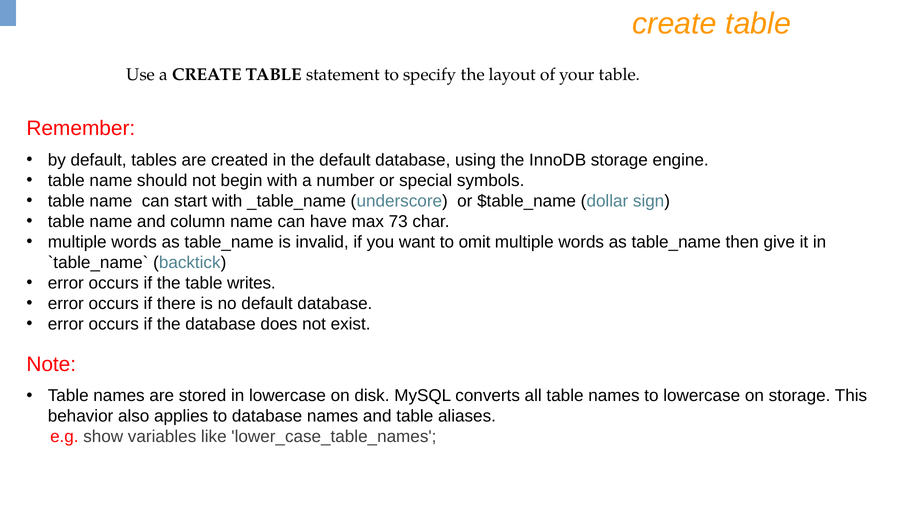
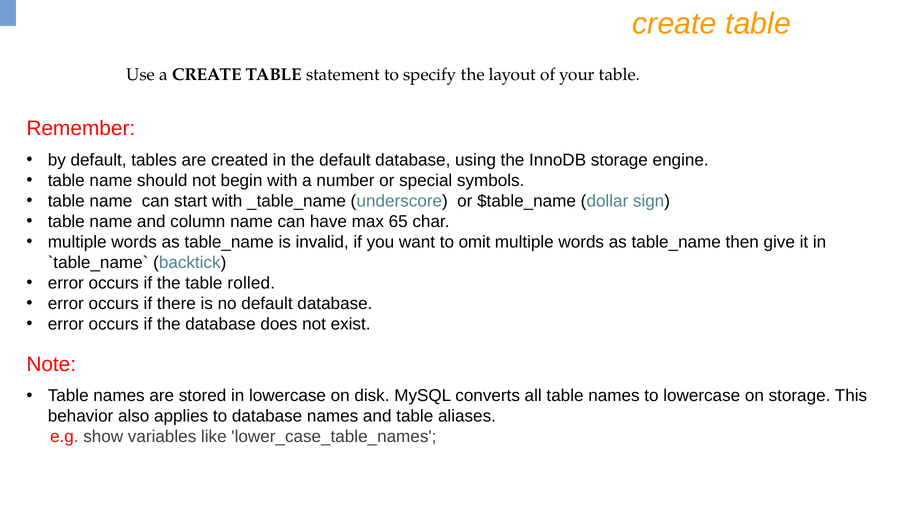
73: 73 -> 65 (398, 222)
writes: writes -> rolled (251, 283)
